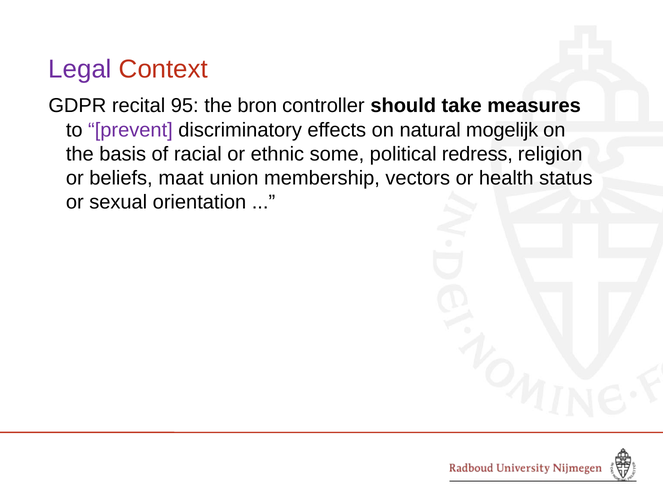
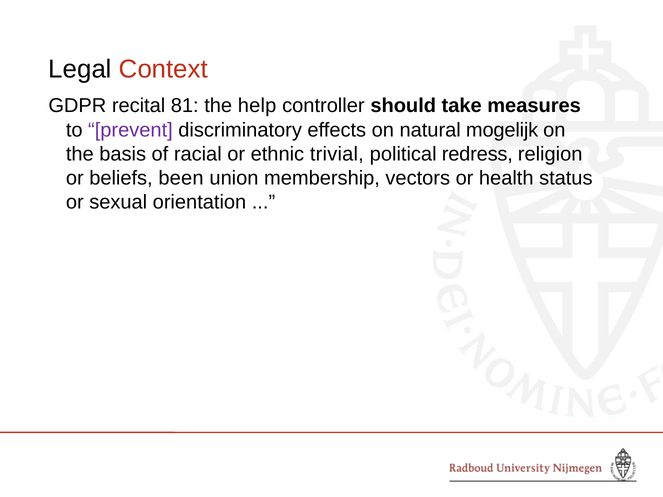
Legal colour: purple -> black (80, 69)
95: 95 -> 81 (185, 106)
bron: bron -> help (257, 106)
some: some -> trivial (337, 154)
maat: maat -> been (181, 178)
